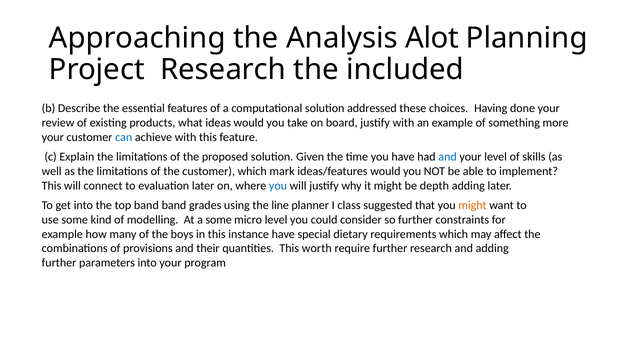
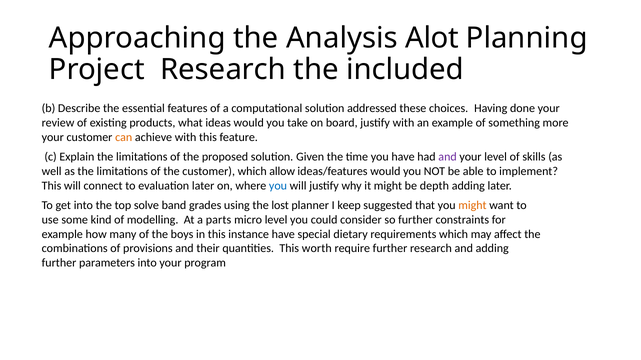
can colour: blue -> orange (124, 137)
and colour: blue -> purple (448, 157)
mark: mark -> allow (282, 172)
top band: band -> solve (146, 206)
line: line -> lost (280, 206)
class: class -> keep (349, 206)
a some: some -> parts (219, 220)
